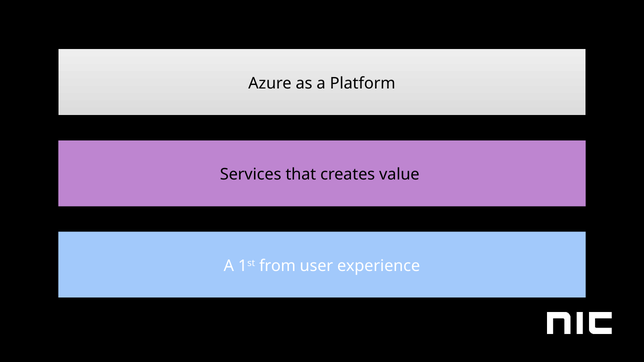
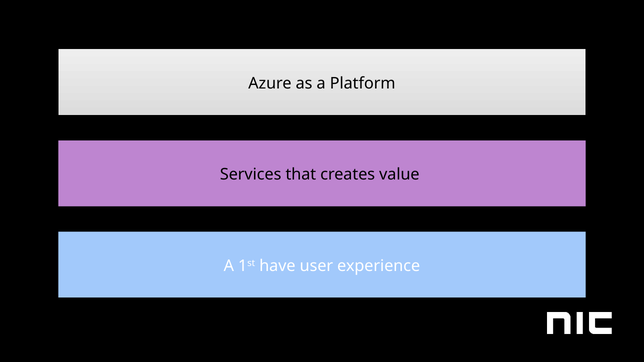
from: from -> have (277, 266)
